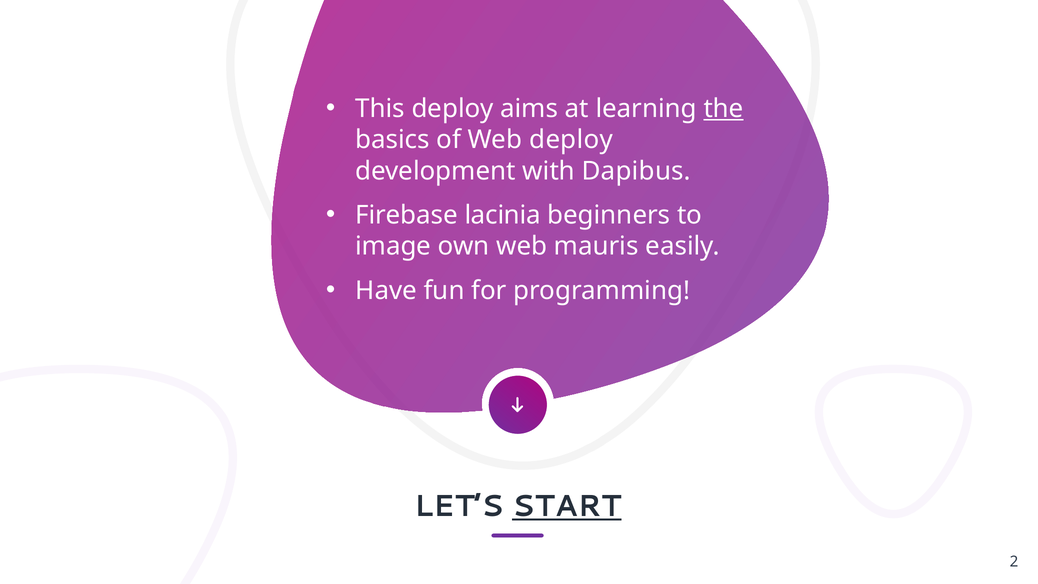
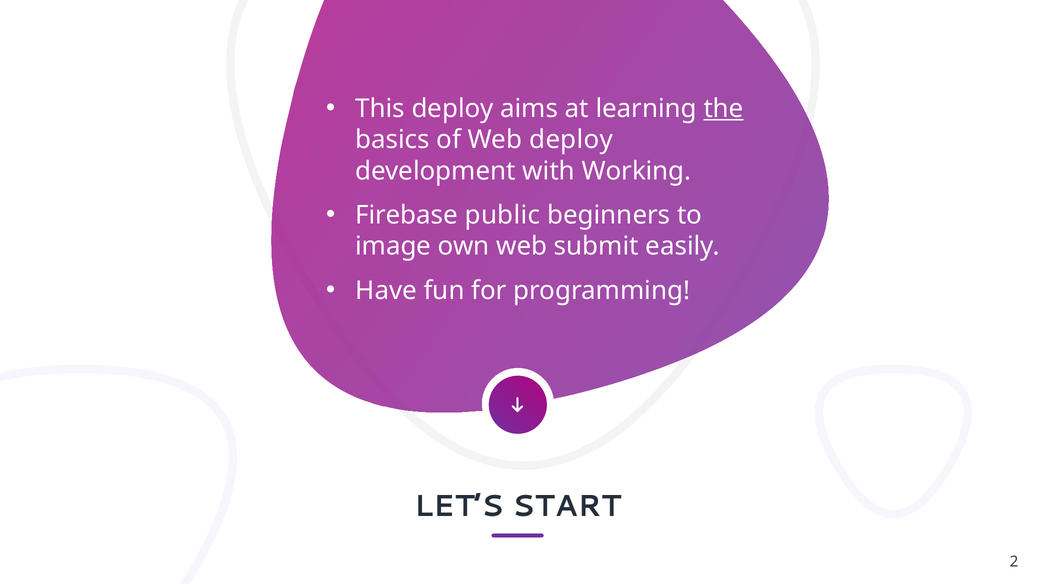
Dapibus: Dapibus -> Working (636, 171)
lacinia: lacinia -> public (502, 215)
mauris: mauris -> submit (596, 246)
START underline: present -> none (567, 506)
